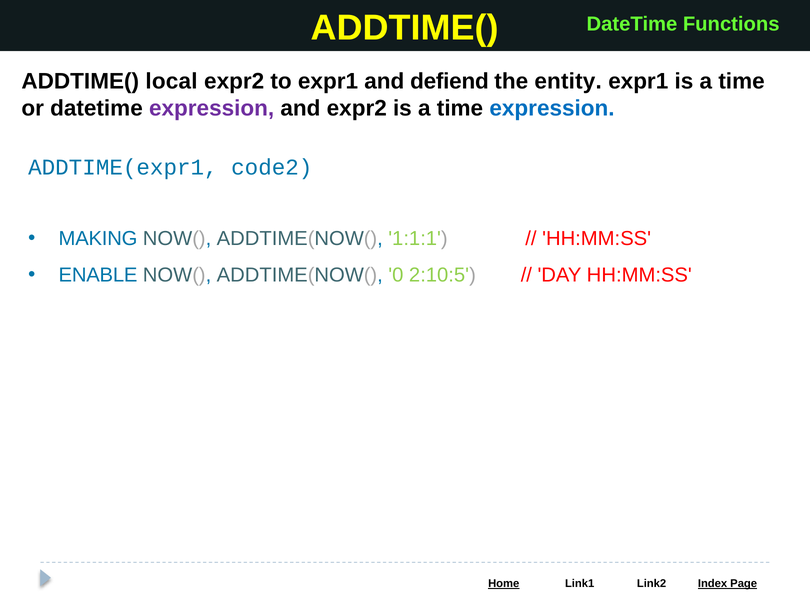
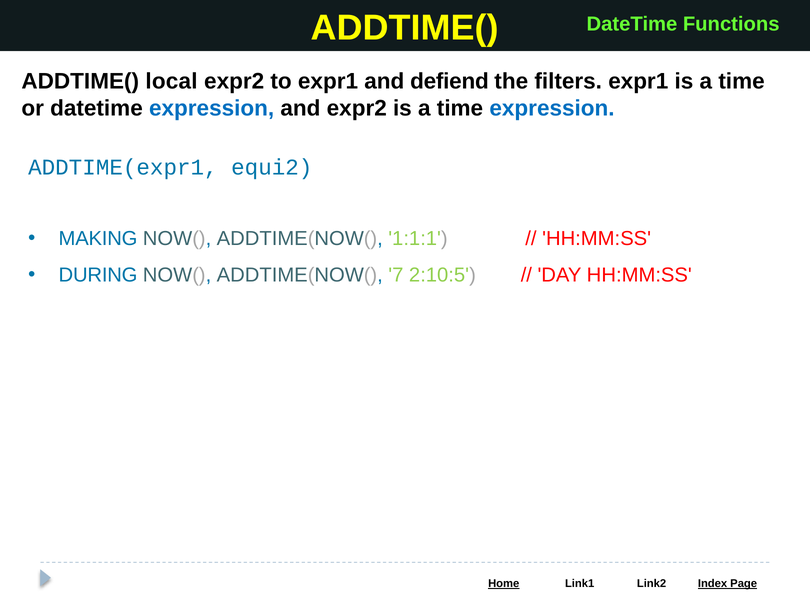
entity: entity -> filters (568, 81)
expression colour: purple -> blue (212, 108)
code2: code2 -> equi2 (272, 168)
ENABLE: ENABLE -> DURING (98, 275)
0: 0 -> 7 (396, 275)
